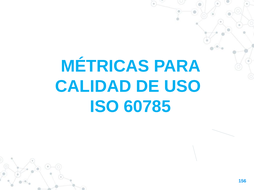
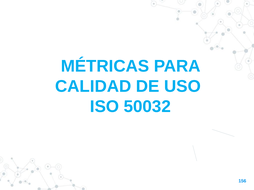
60785: 60785 -> 50032 (147, 107)
